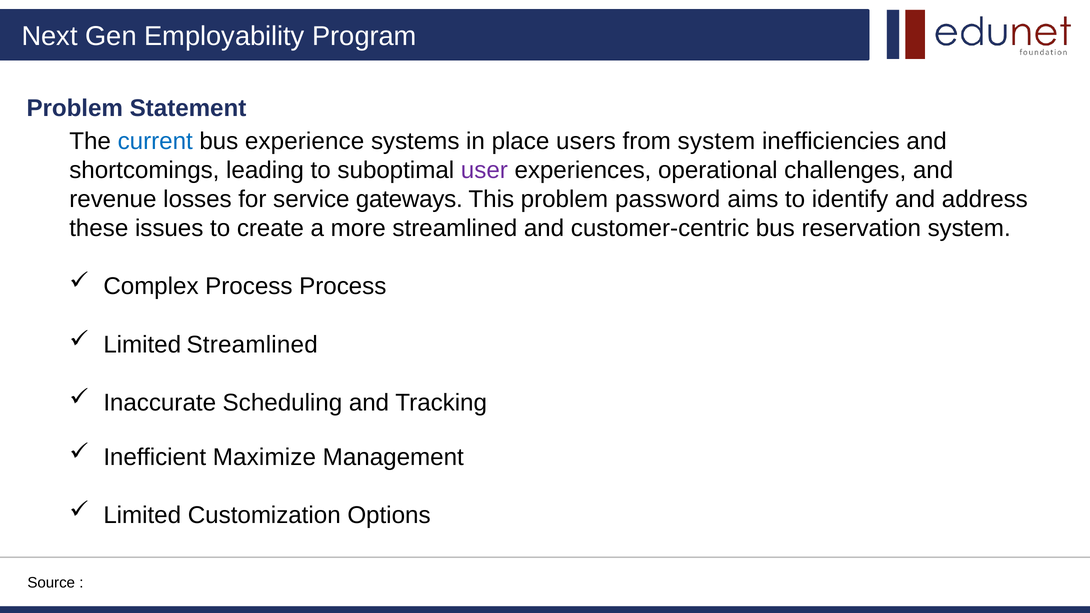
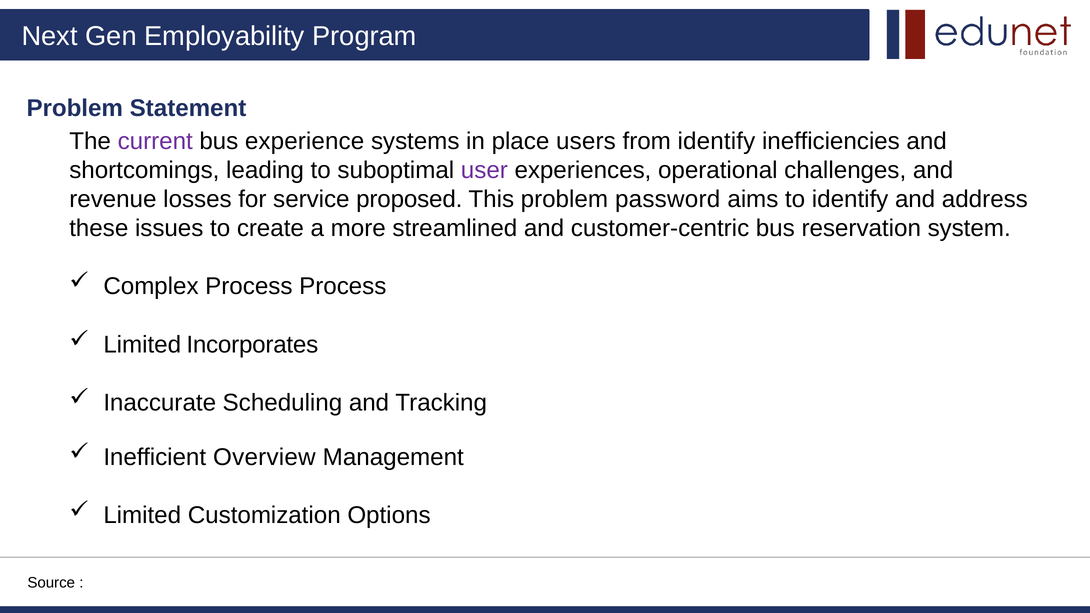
current colour: blue -> purple (155, 141)
from system: system -> identify (716, 141)
gateways: gateways -> proposed (409, 199)
Limited Streamlined: Streamlined -> Incorporates (252, 345)
Maximize: Maximize -> Overview (264, 457)
